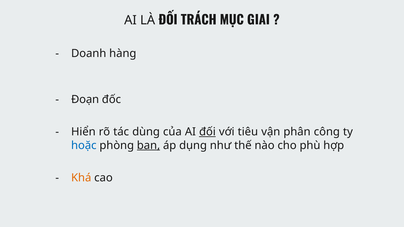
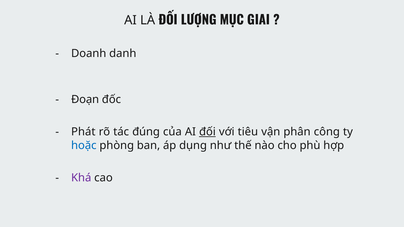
TRÁCH: TRÁCH -> LƯỢNG (199, 20)
hàng: hàng -> danh (123, 54)
Hiển: Hiển -> Phát (83, 132)
dùng: dùng -> đúng (146, 132)
ban underline: present -> none (149, 145)
Khá colour: orange -> purple (81, 178)
